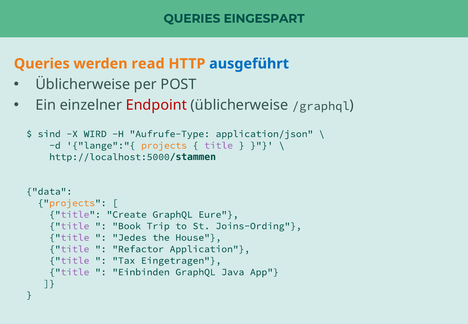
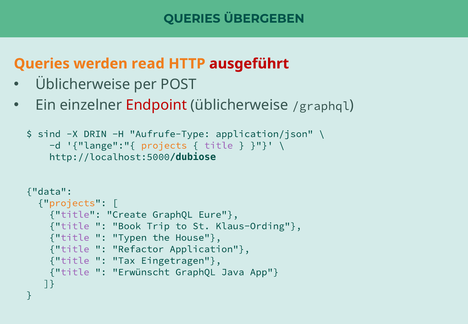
EINGESPART: EINGESPART -> ÜBERGEBEN (264, 19)
ausgeführt colour: blue -> red (249, 64)
WIRD: WIRD -> DRIN (95, 134)
/stammen: /stammen -> /dubiose (193, 157)
Joins-Ording: Joins-Ording -> Klaus-Ording (259, 226)
Jedes: Jedes -> Typen (130, 238)
Einbinden: Einbinden -> Erwünscht (141, 272)
